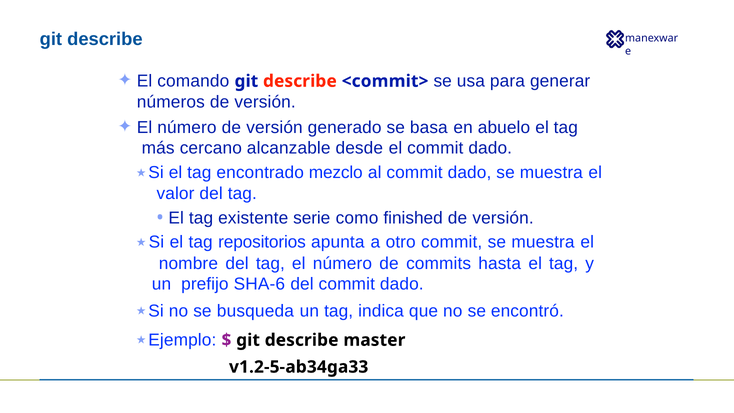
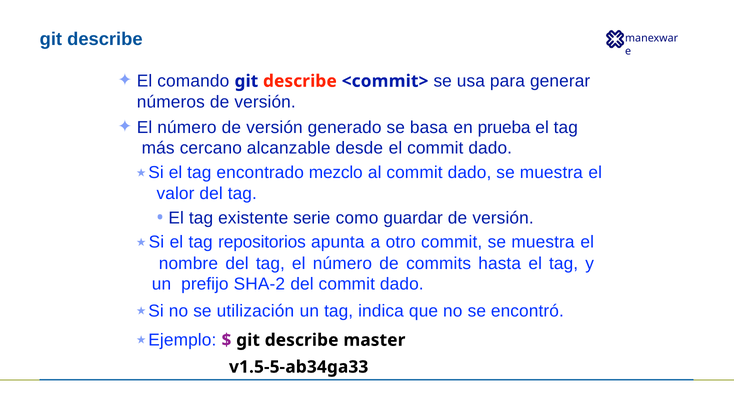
abuelo: abuelo -> prueba (504, 127)
finished: finished -> guardar (413, 218)
SHA-6: SHA-6 -> SHA-2 (259, 284)
busqueda: busqueda -> utilización (255, 311)
v1.2-5-ab34ga33: v1.2-5-ab34ga33 -> v1.5-5-ab34ga33 (299, 367)
